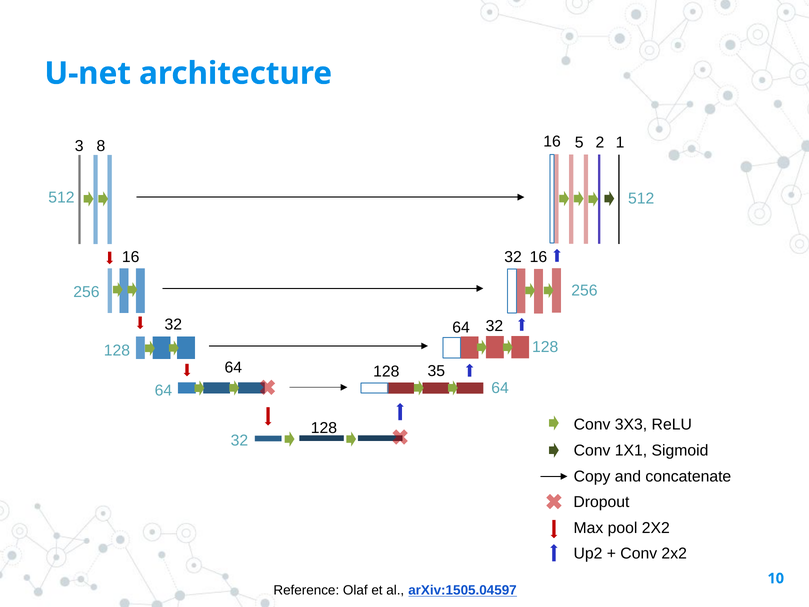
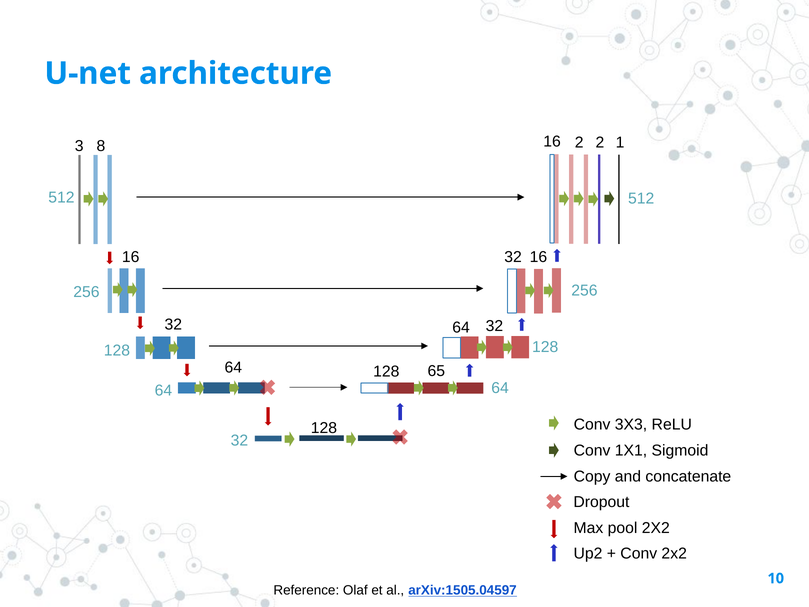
16 5: 5 -> 2 (579, 143)
35: 35 -> 65 (436, 371)
